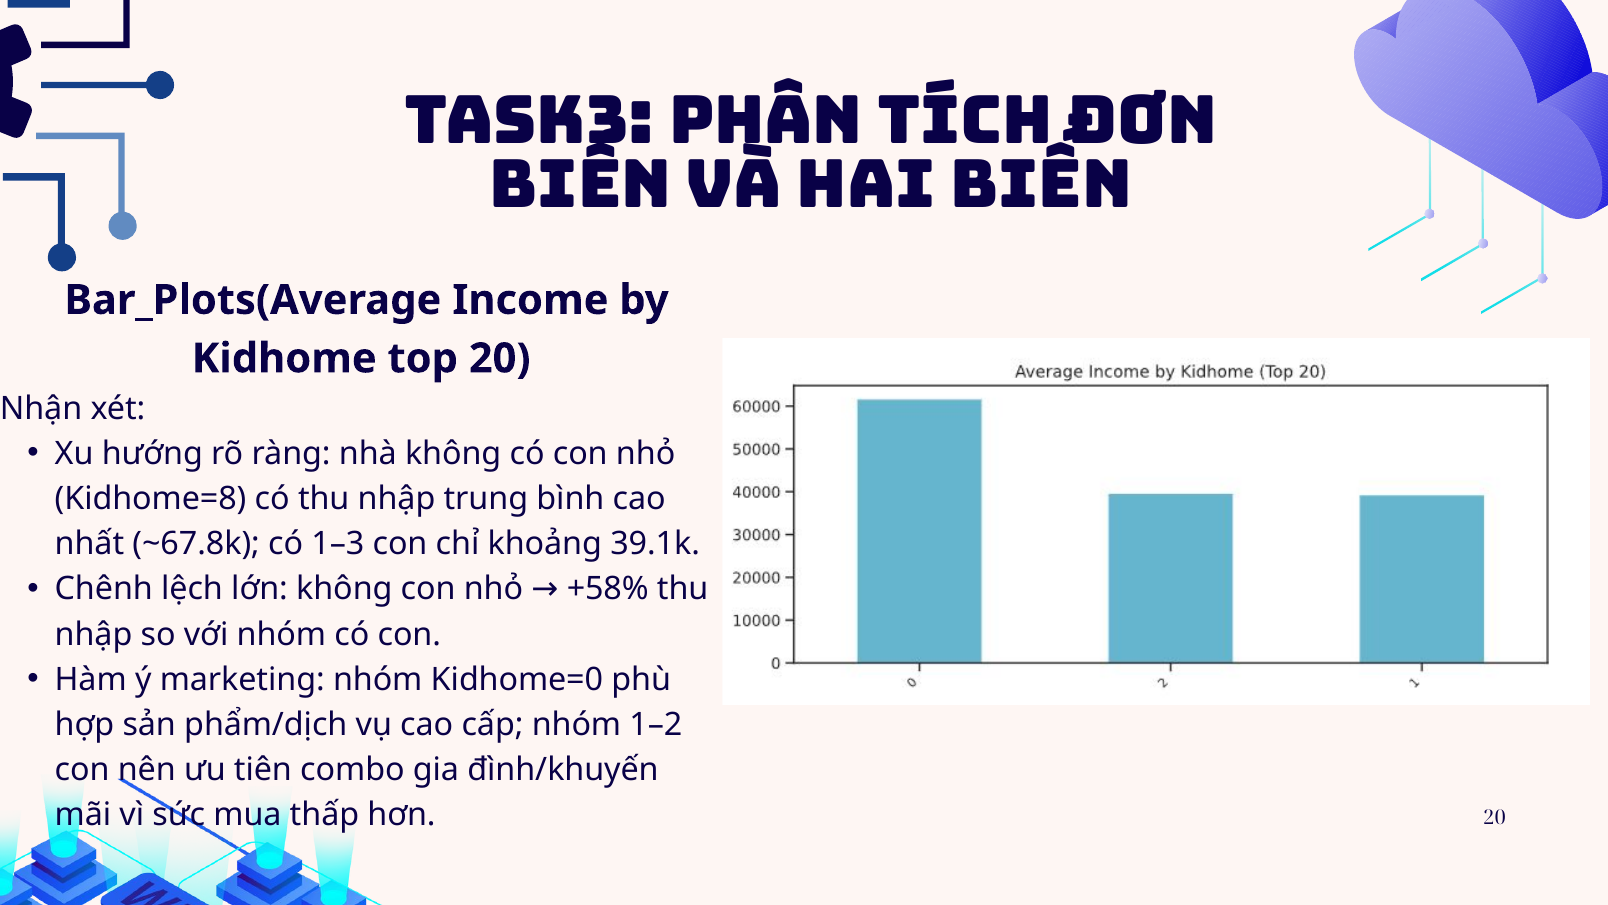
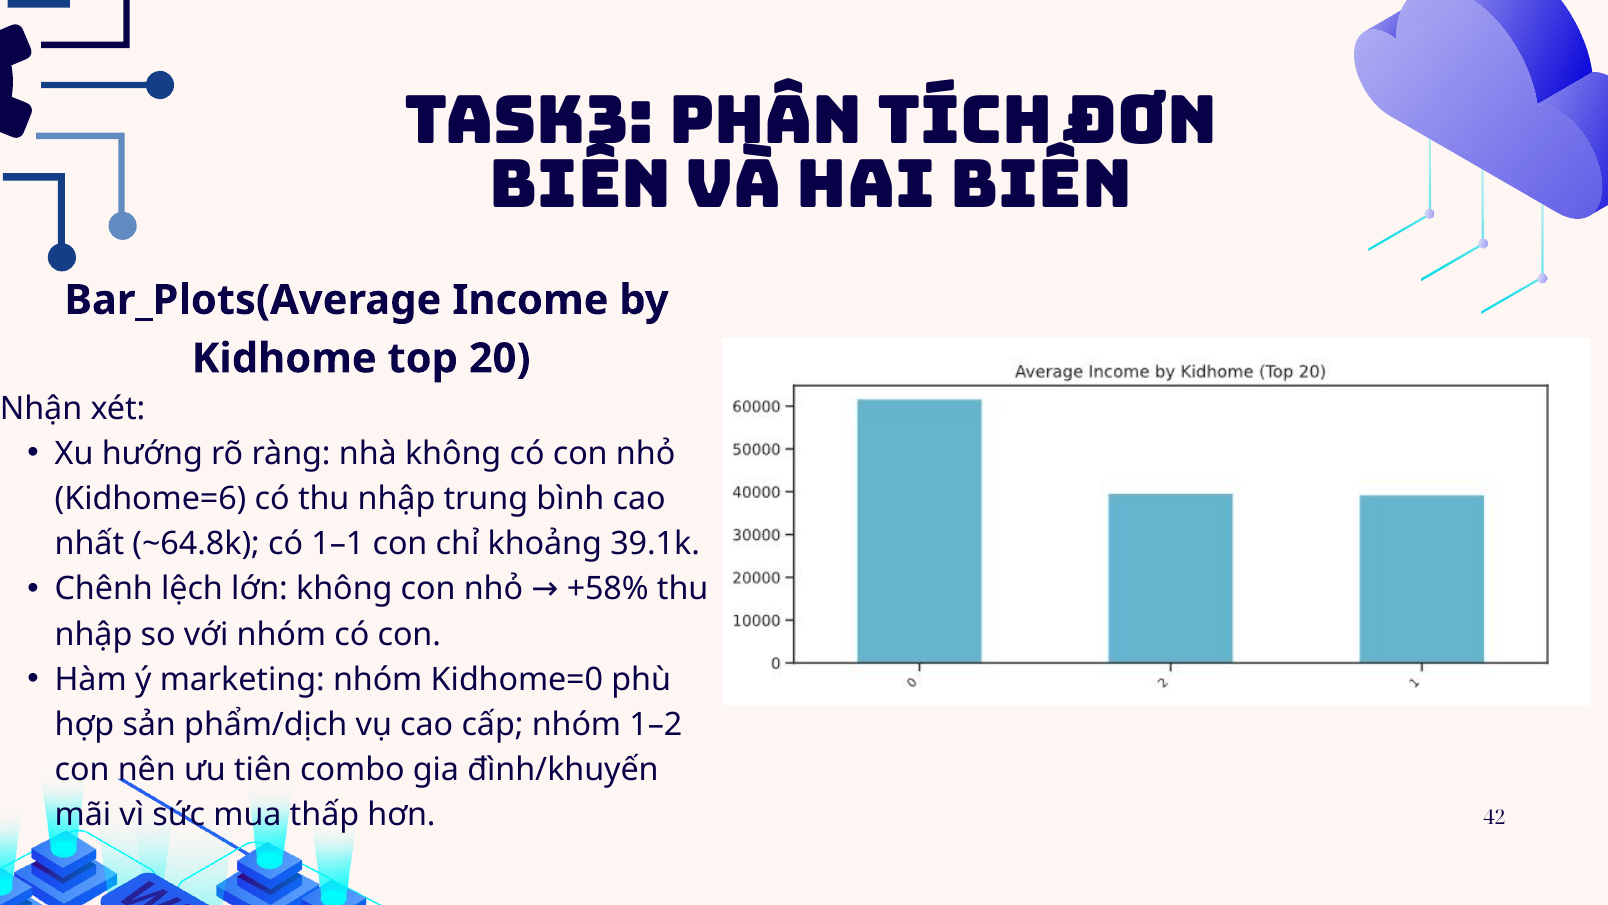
Kidhome=8: Kidhome=8 -> Kidhome=6 (151, 499)
~67.8k: ~67.8k -> ~64.8k (196, 544)
1–3: 1–3 -> 1–1 (338, 544)
hơn 20: 20 -> 42 (1495, 817)
